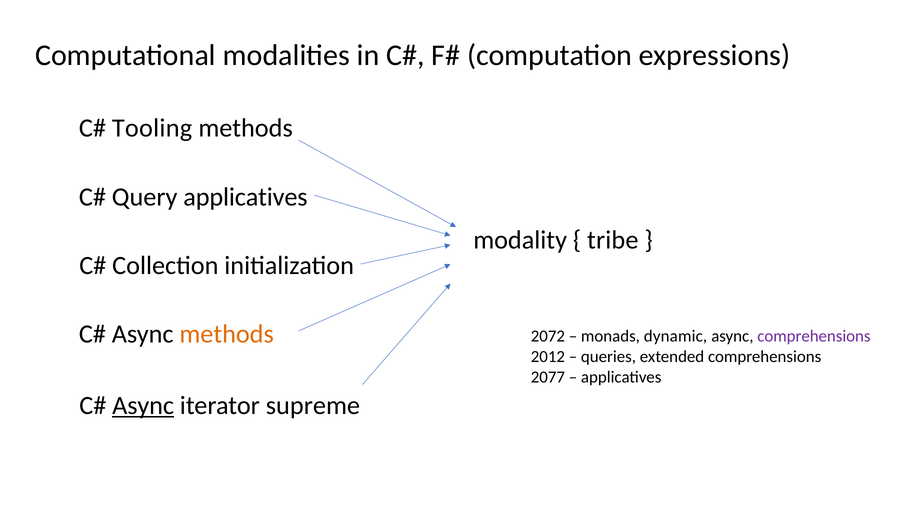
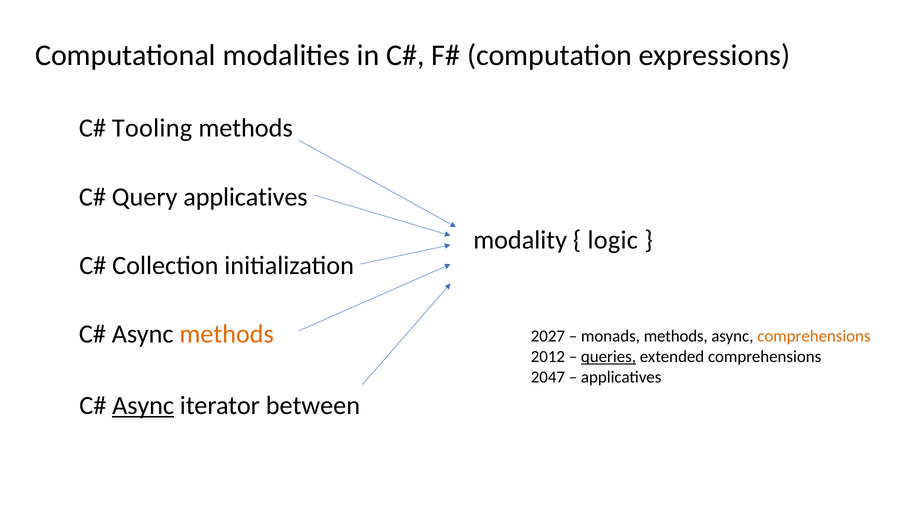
tribe: tribe -> logic (613, 240)
2072: 2072 -> 2027 (548, 336)
monads dynamic: dynamic -> methods (676, 336)
comprehensions colour: purple -> orange (814, 336)
queries underline: none -> present (608, 357)
2077: 2077 -> 2047 (548, 377)
supreme: supreme -> between (313, 405)
